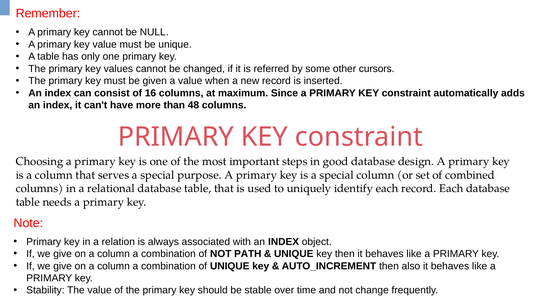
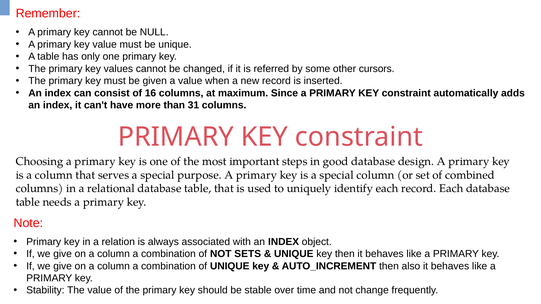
48: 48 -> 31 (193, 105)
PATH: PATH -> SETS (248, 254)
